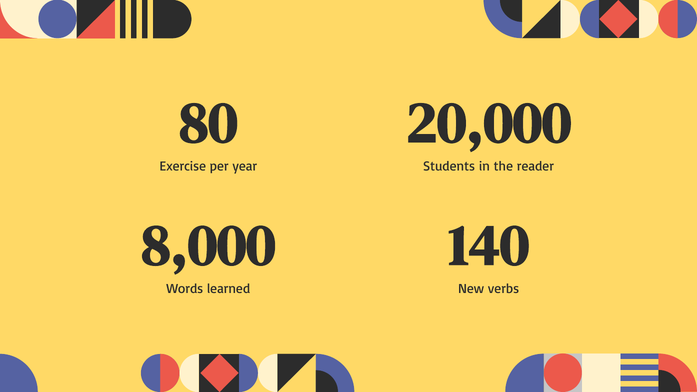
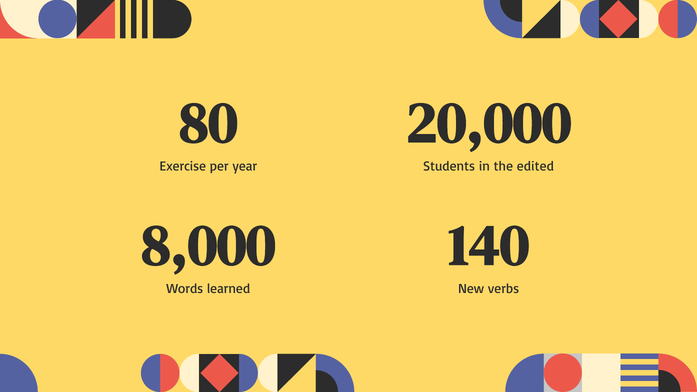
reader: reader -> edited (535, 166)
